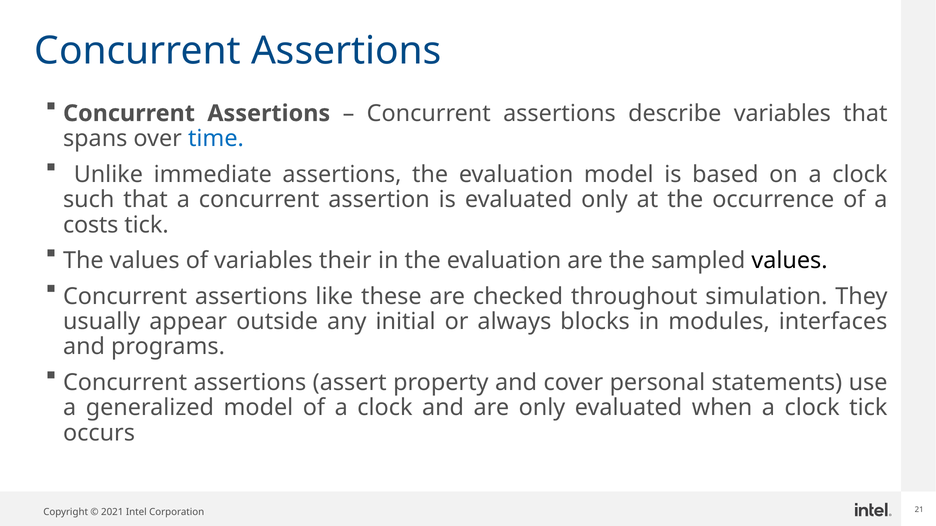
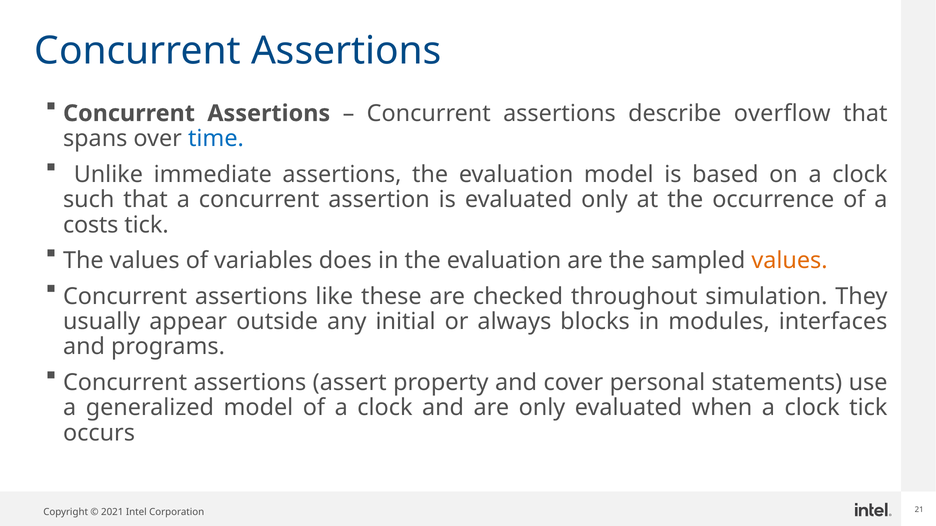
describe variables: variables -> overflow (782, 113)
their: their -> does (345, 261)
values colour: black -> orange (789, 261)
